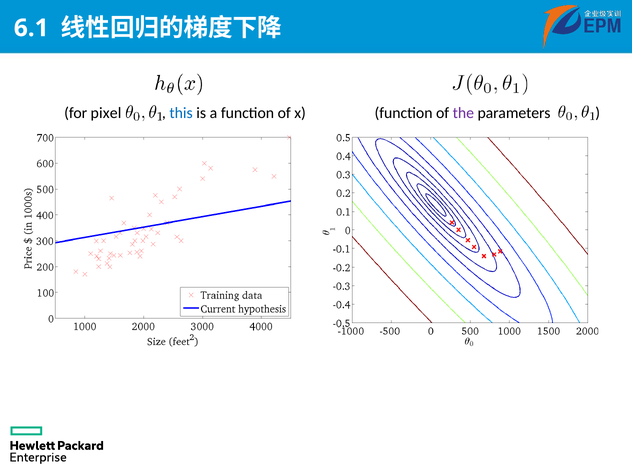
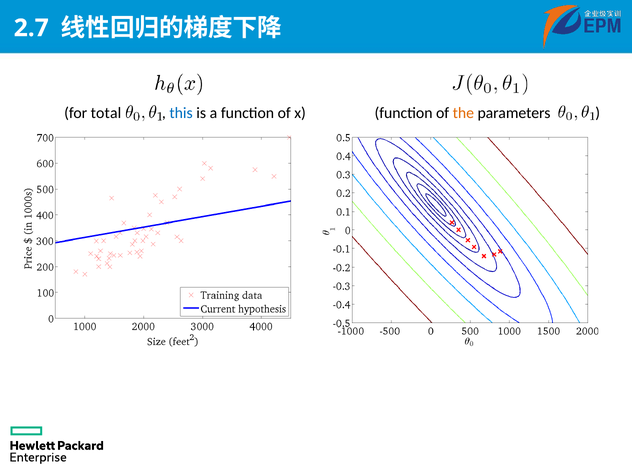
6.1: 6.1 -> 2.7 (31, 28)
pixel: pixel -> total (106, 113)
the colour: purple -> orange (463, 113)
